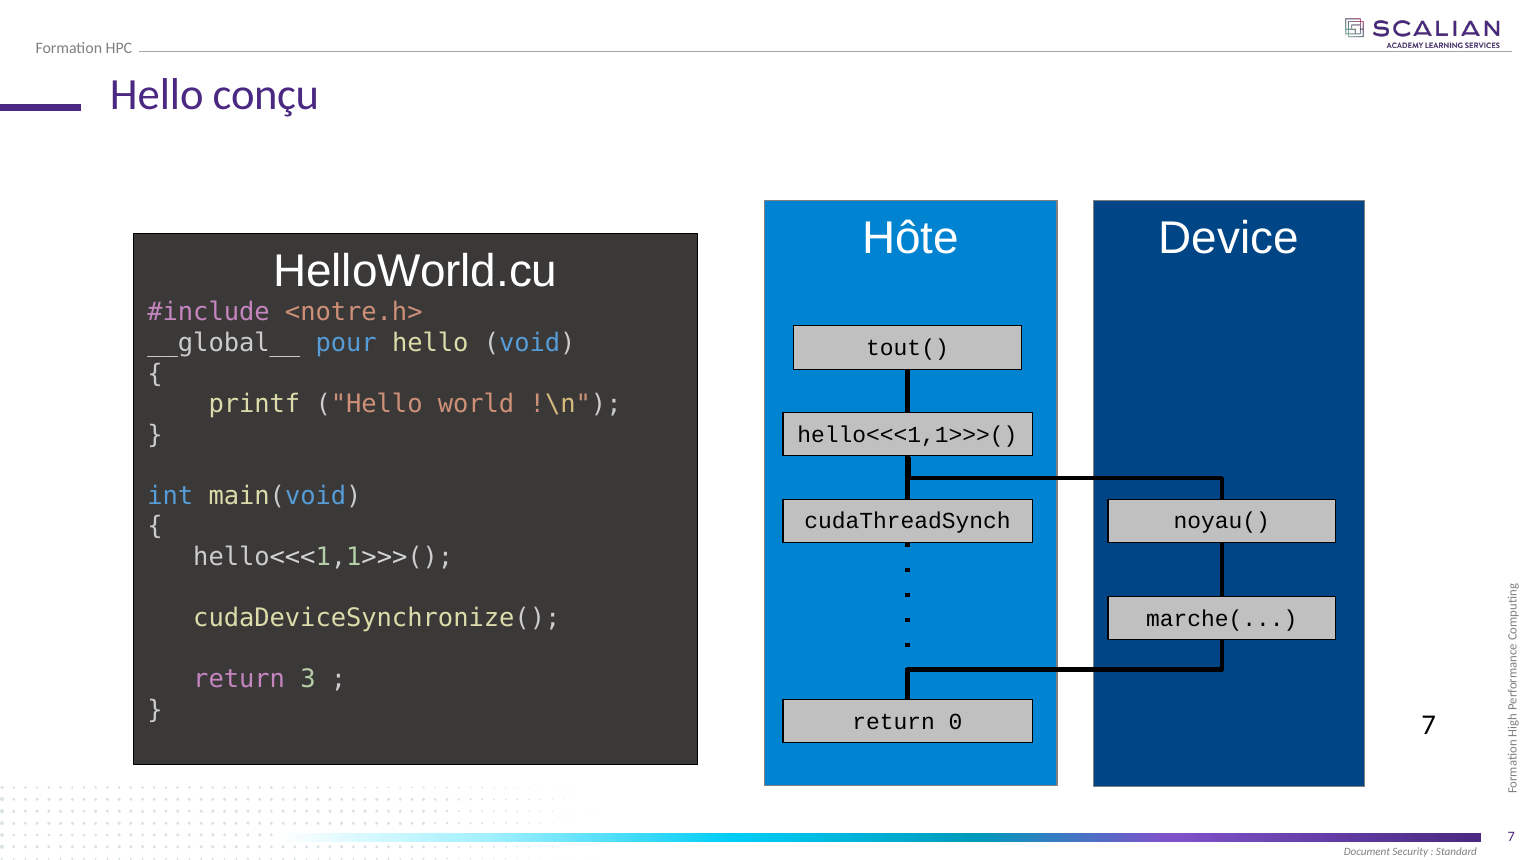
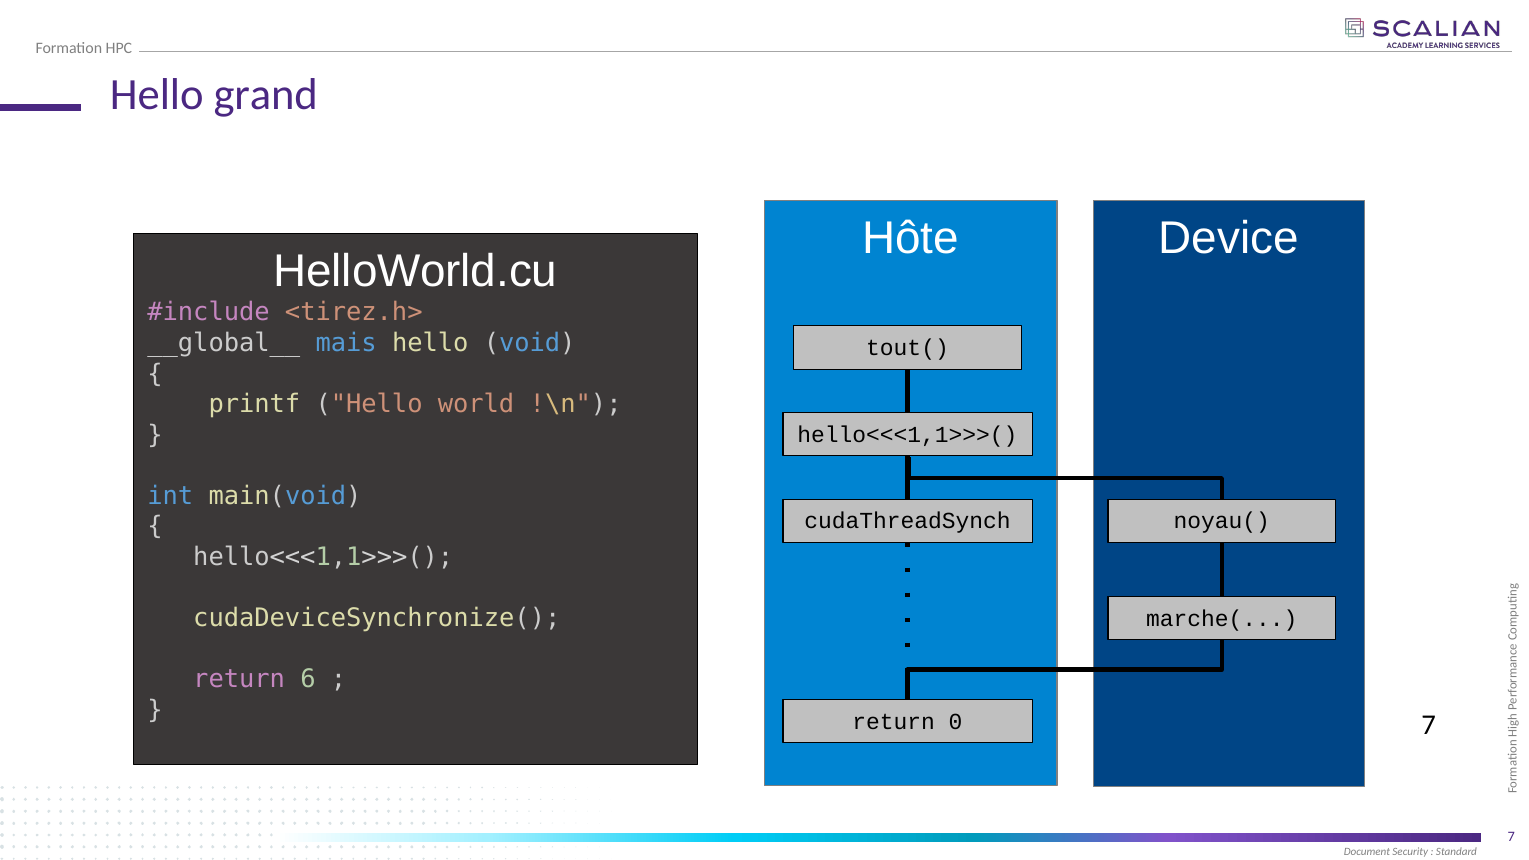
conçu: conçu -> grand (266, 95)
<notre.h>: <notre.h> -> <tirez.h> (354, 313)
pour: pour -> mais (346, 343)
3: 3 -> 6 (308, 679)
